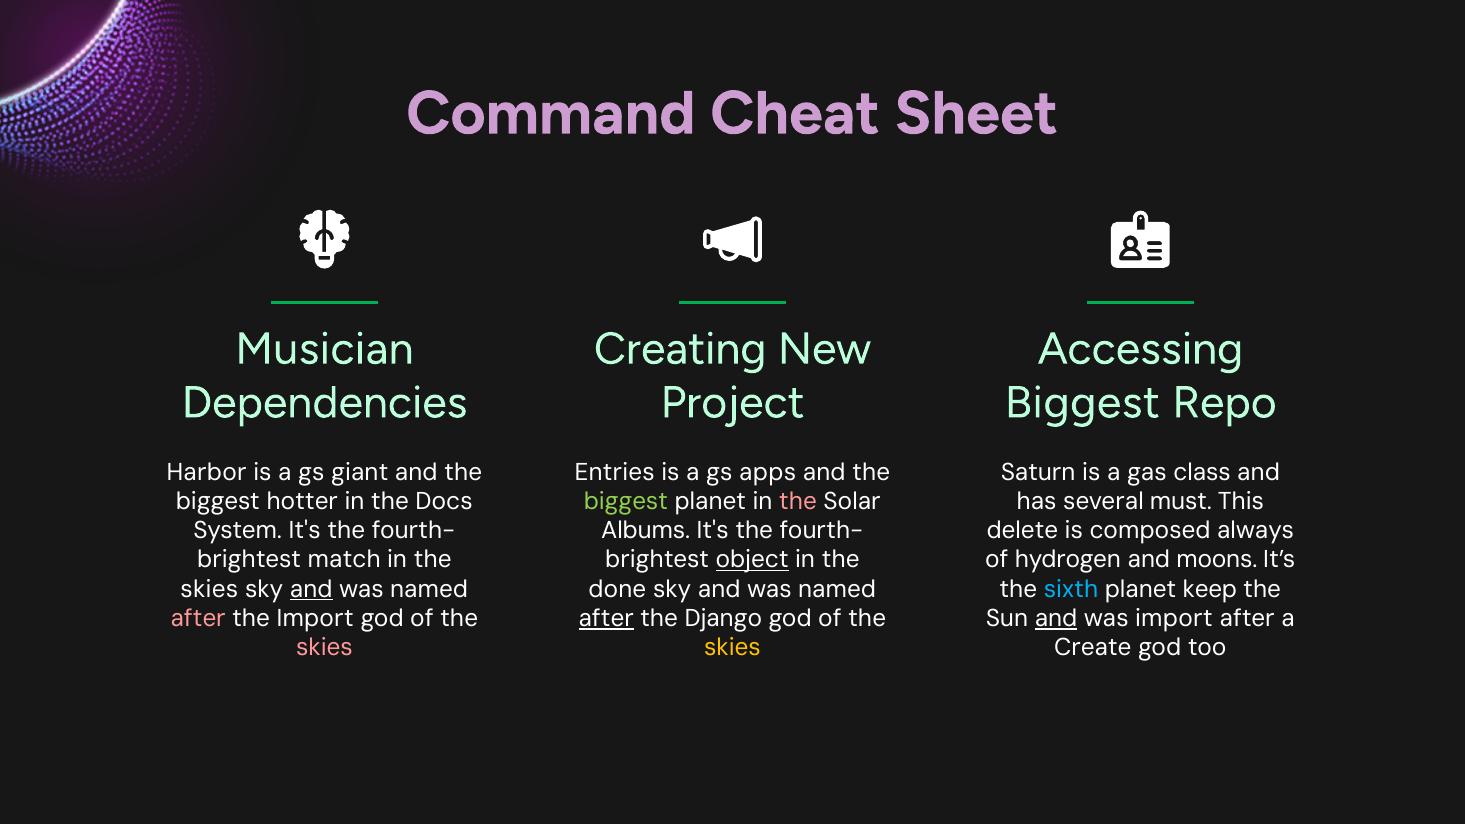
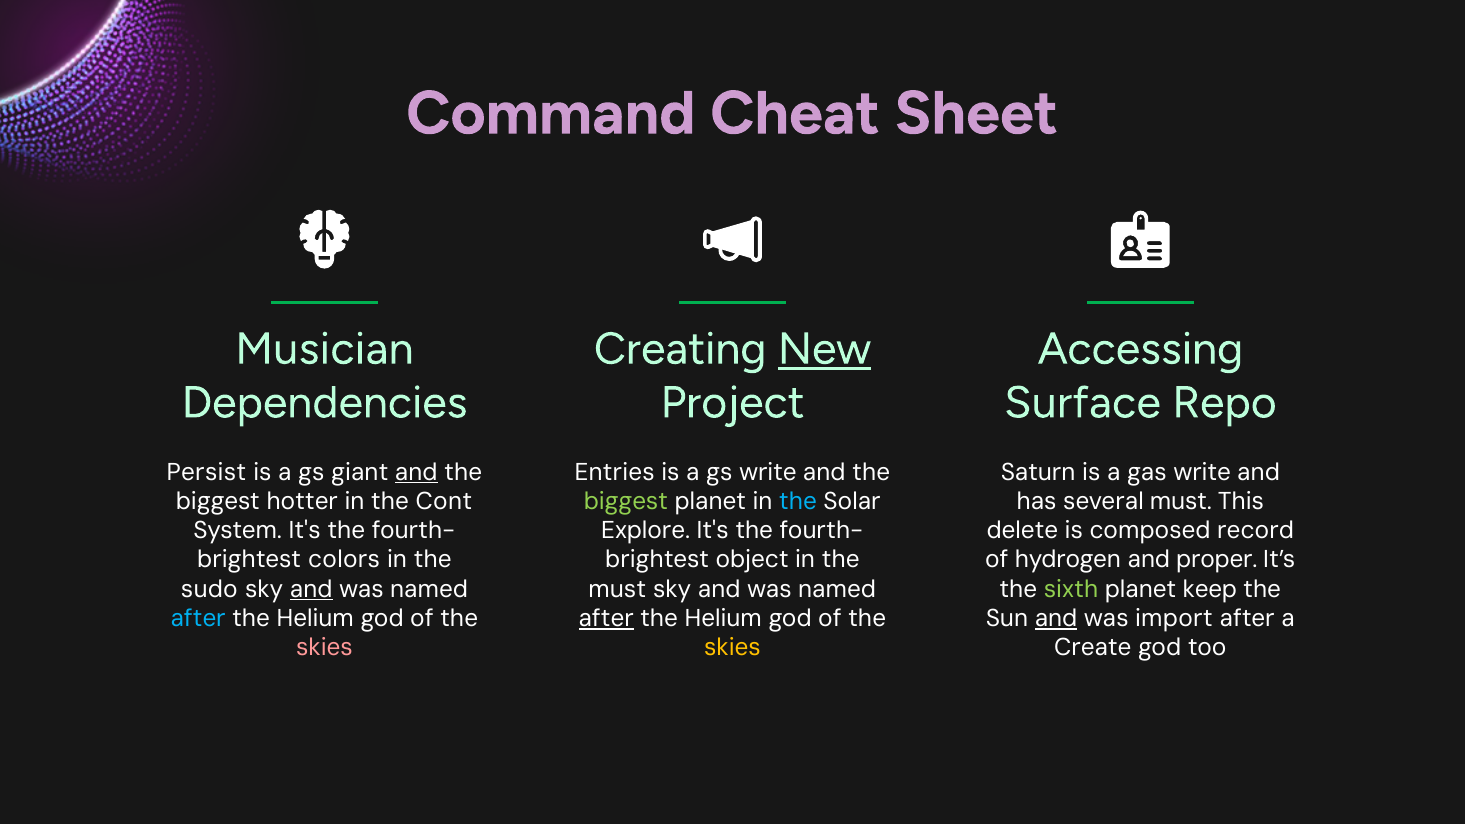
New underline: none -> present (824, 349)
Biggest: Biggest -> Surface (1082, 403)
Harbor: Harbor -> Persist (207, 472)
and underline: none -> present (416, 472)
gs apps: apps -> write (768, 472)
gas class: class -> write (1202, 472)
Docs: Docs -> Cont (444, 501)
the colour: pink -> light blue (798, 501)
Albums: Albums -> Explore (646, 531)
always: always -> record (1256, 531)
match: match -> colors (344, 560)
object underline: present -> none (752, 560)
moons: moons -> proper (1217, 560)
skies: skies -> sudo (209, 589)
done: done -> must (617, 589)
sixth colour: light blue -> light green (1071, 589)
after colour: pink -> light blue (198, 619)
Import: Import -> Helium (315, 619)
Django: Django -> Helium (723, 619)
